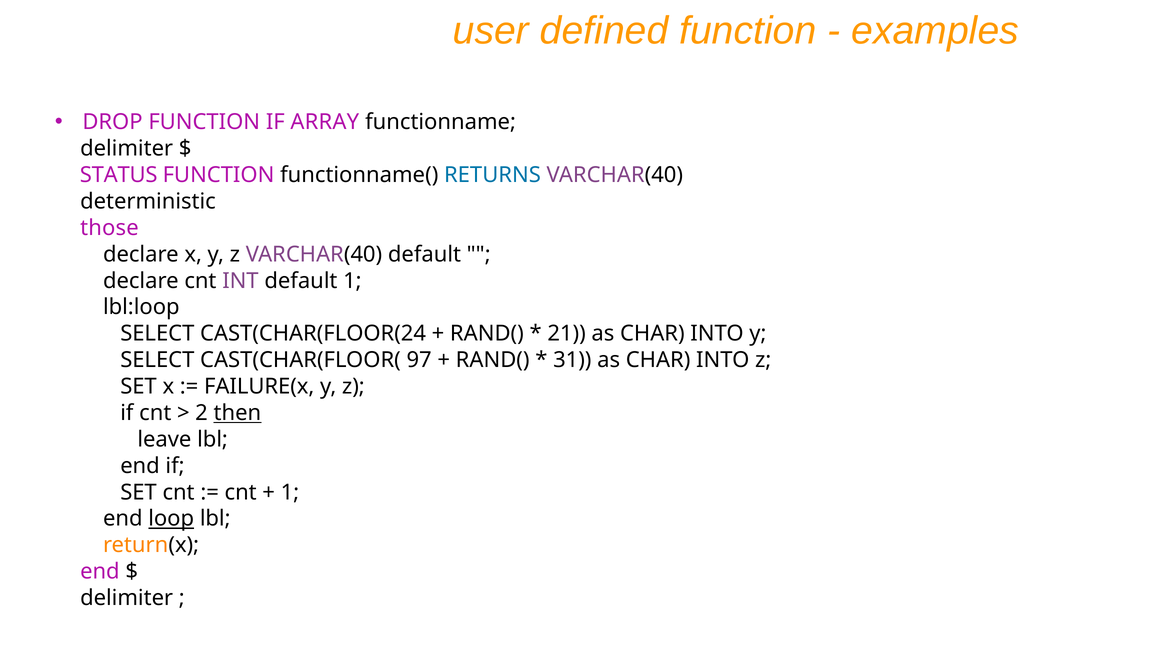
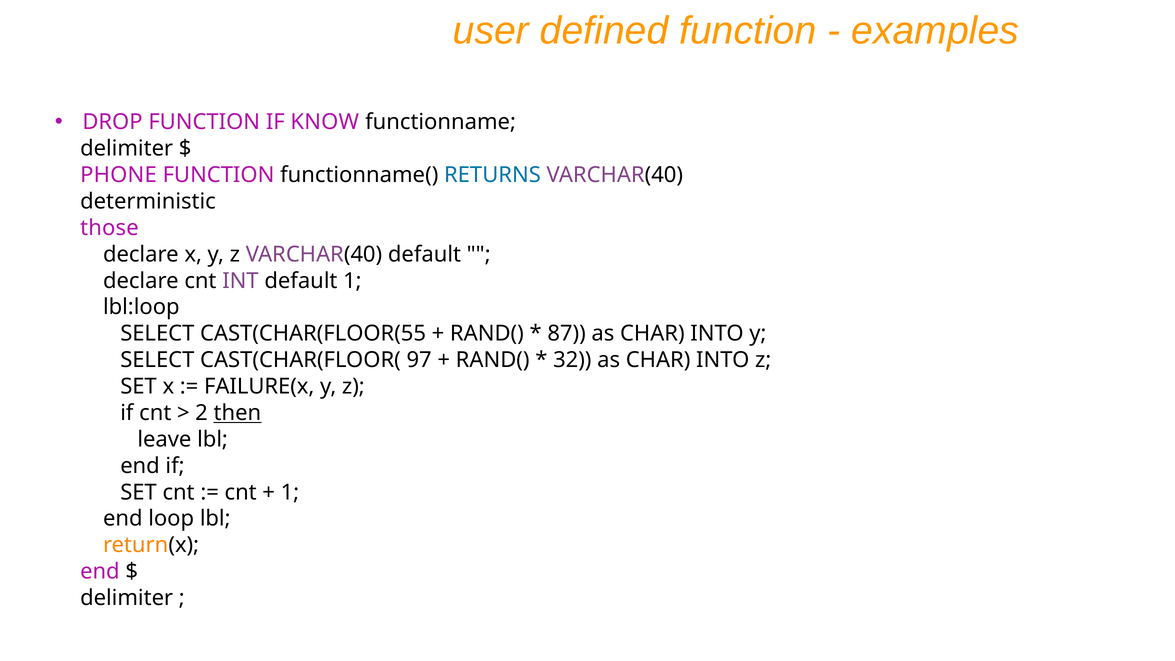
ARRAY: ARRAY -> KNOW (325, 122)
STATUS: STATUS -> PHONE (118, 175)
CAST(CHAR(FLOOR(24: CAST(CHAR(FLOOR(24 -> CAST(CHAR(FLOOR(55 (313, 334)
21: 21 -> 87 (567, 334)
31: 31 -> 32 (572, 360)
loop underline: present -> none (171, 519)
